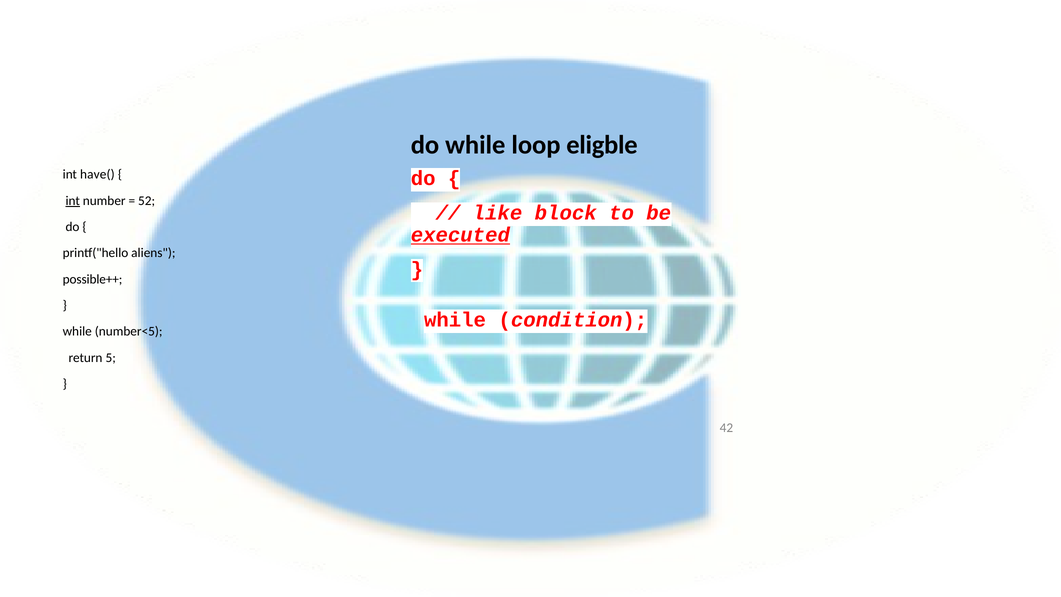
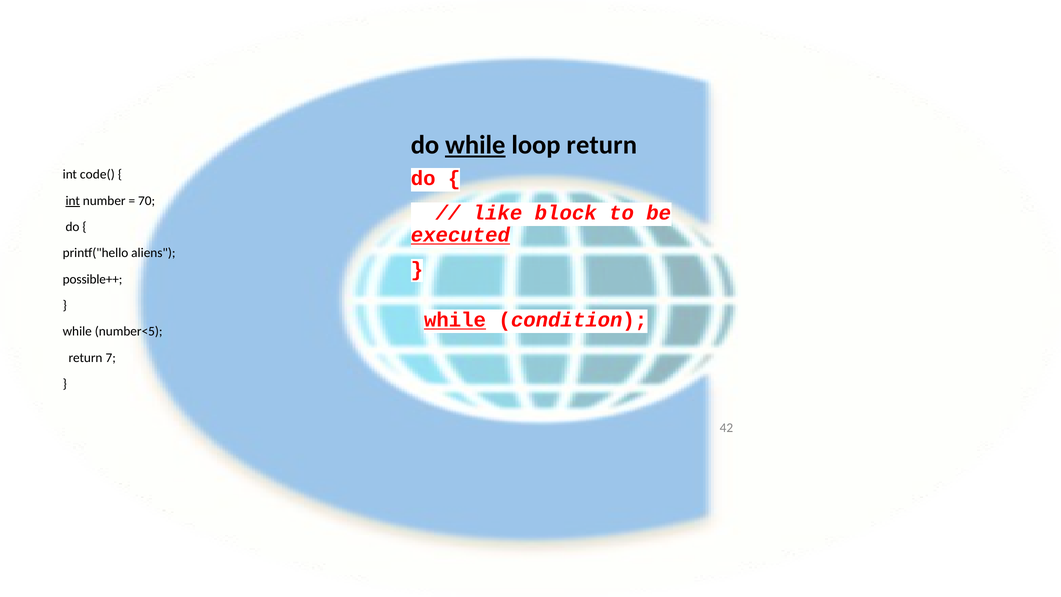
while underline: none -> present (475, 145)
loop eligble: eligble -> return (602, 145)
have(: have( -> code( (97, 175)
52: 52 -> 70 (147, 201)
while underline: none -> present (455, 320)
5: 5 -> 7 (111, 358)
